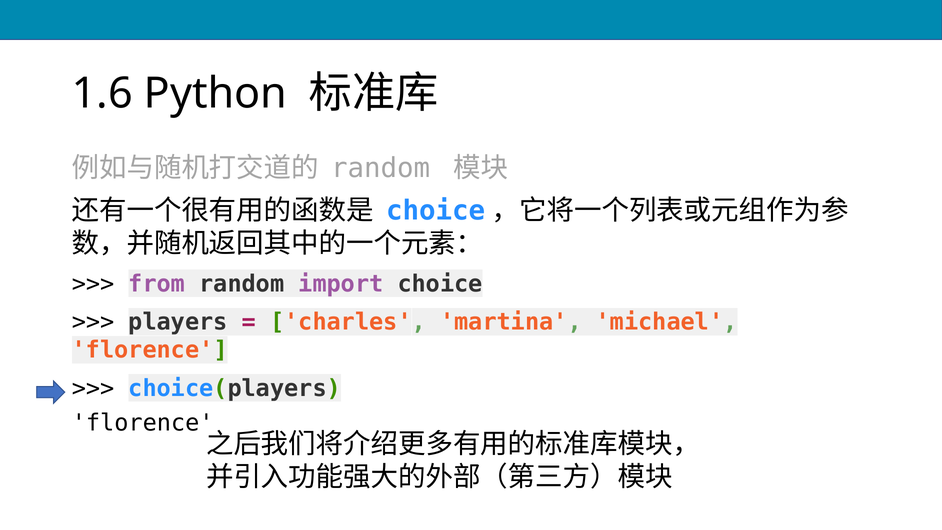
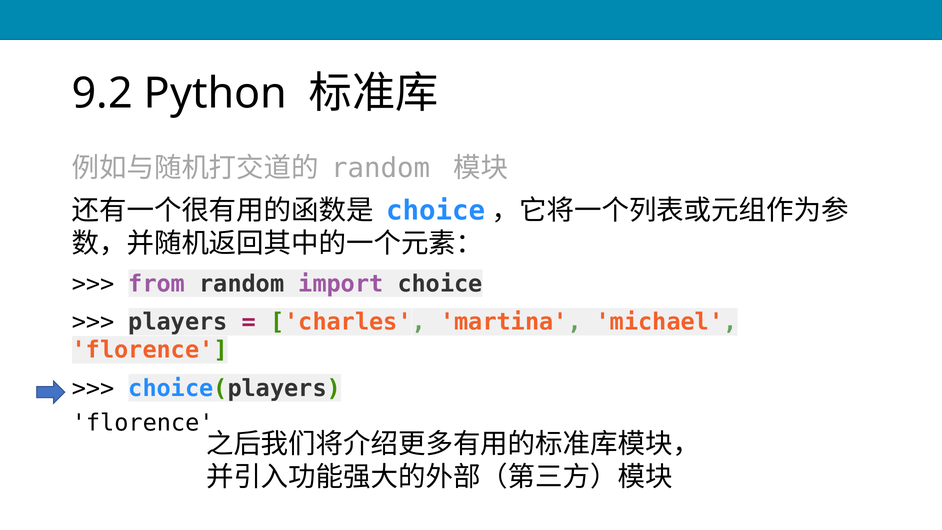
1.6: 1.6 -> 9.2 (102, 93)
